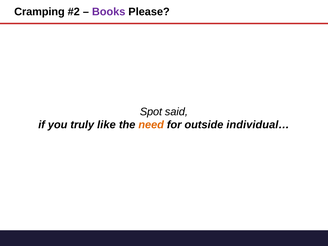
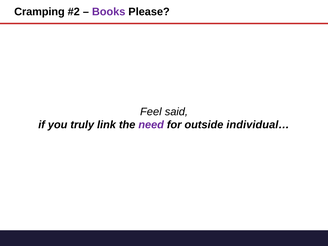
Spot: Spot -> Feel (151, 112)
like: like -> link (106, 125)
need colour: orange -> purple (151, 125)
